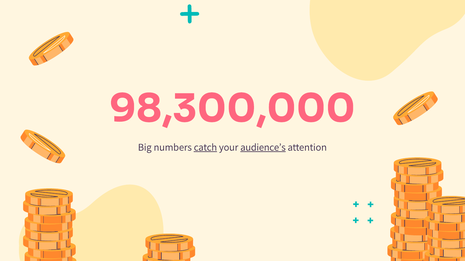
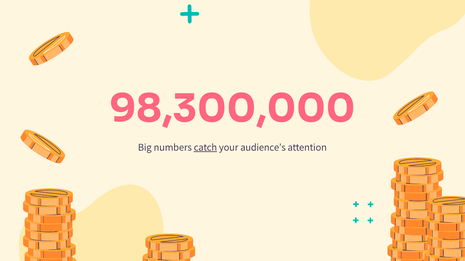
audience’s underline: present -> none (263, 148)
